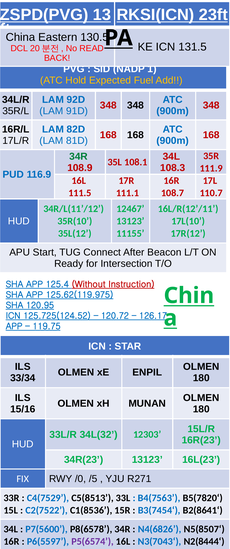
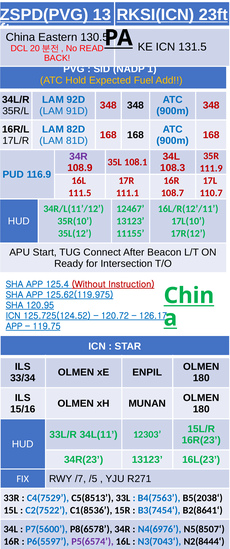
34R colour: green -> purple (79, 157)
34L(32: 34L(32 -> 34L(11 (99, 436)
/0: /0 -> /7 (80, 480)
B5(7820‘: B5(7820‘ -> B5(2038‘ (203, 499)
N4(6826: N4(6826 -> N4(6976 (160, 530)
